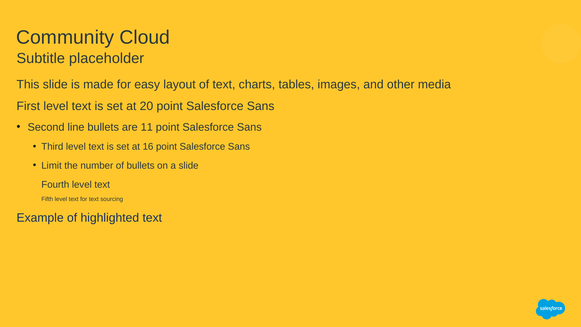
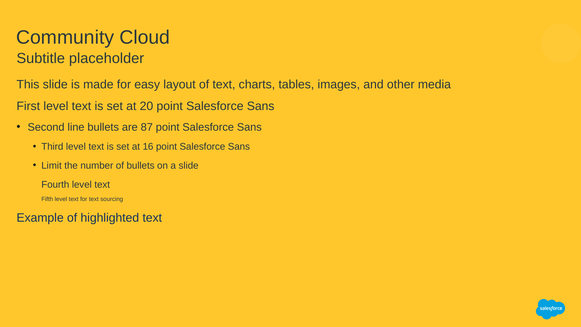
11: 11 -> 87 (147, 127)
